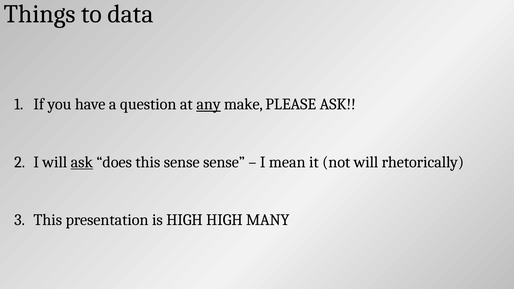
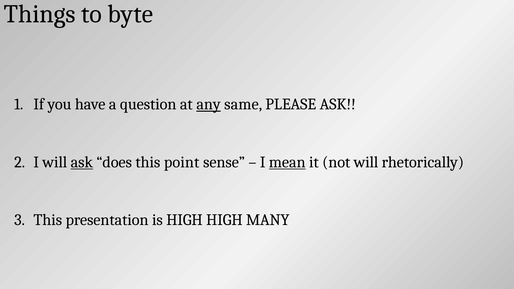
data: data -> byte (130, 14)
make: make -> same (243, 104)
this sense: sense -> point (182, 162)
mean underline: none -> present (287, 162)
